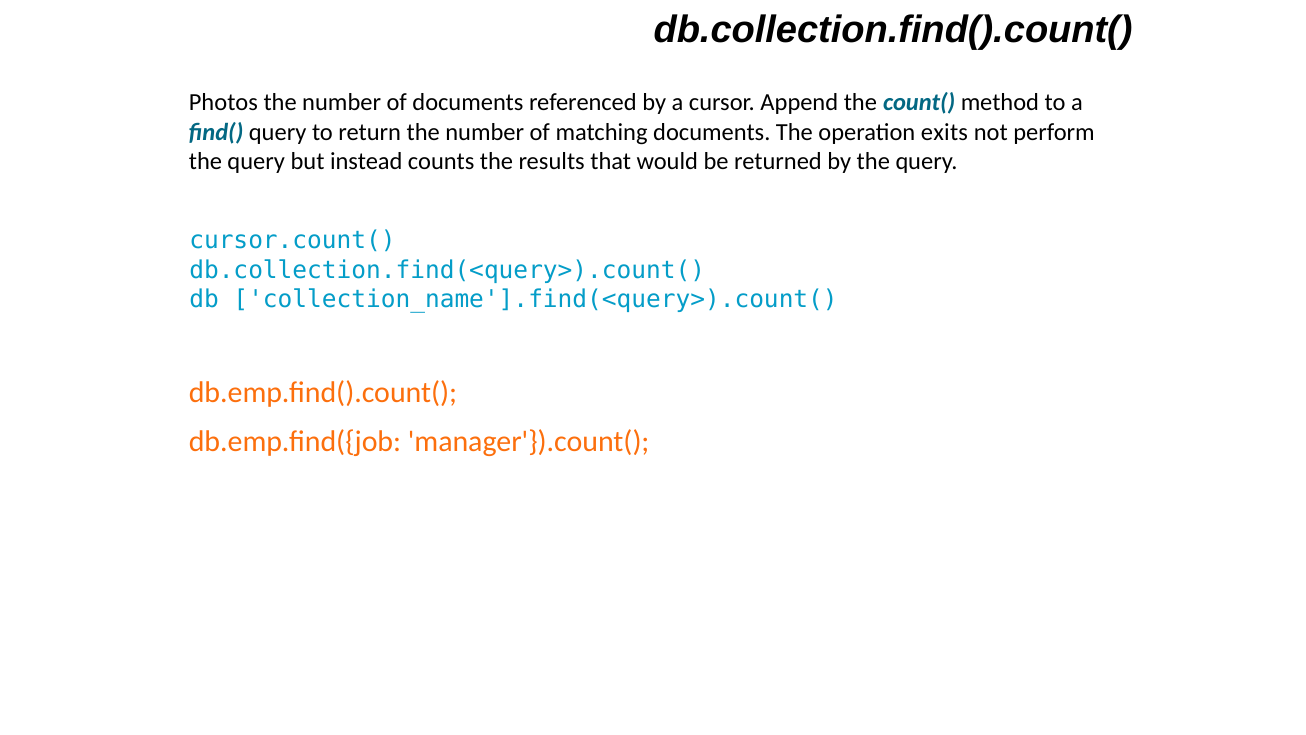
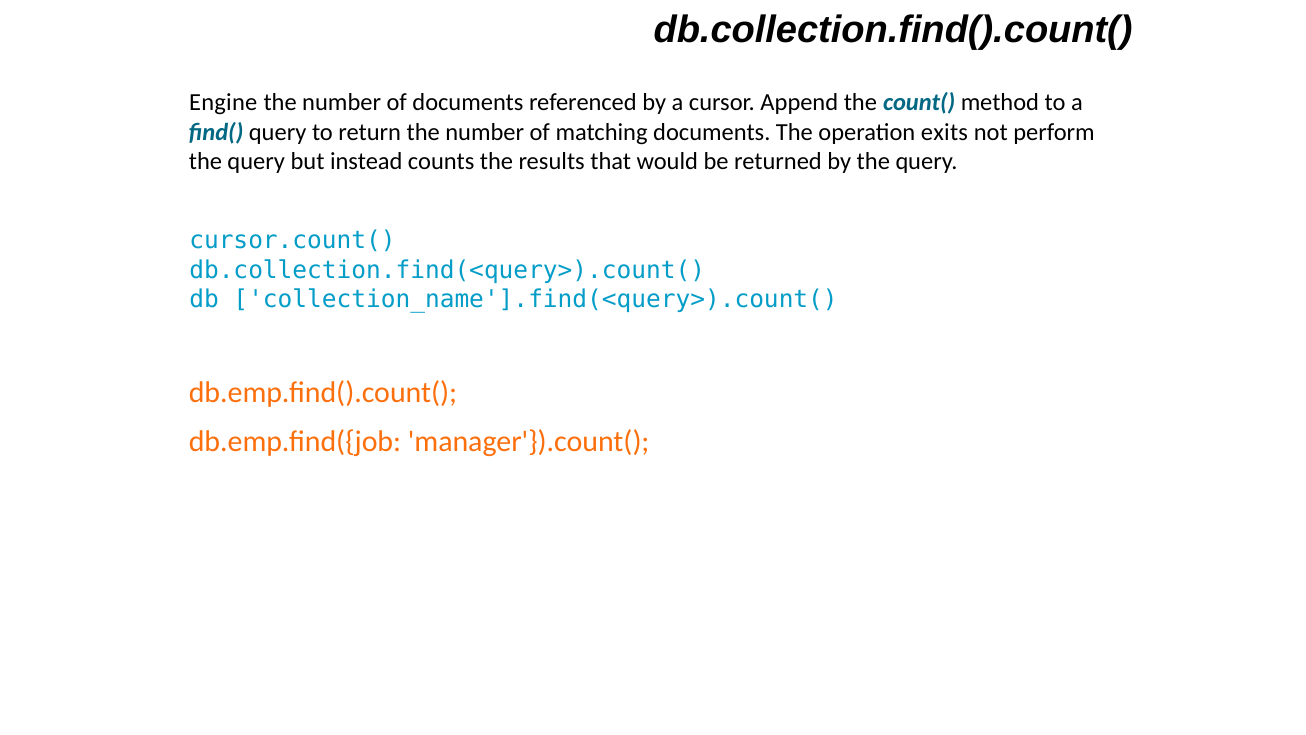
Photos: Photos -> Engine (223, 103)
